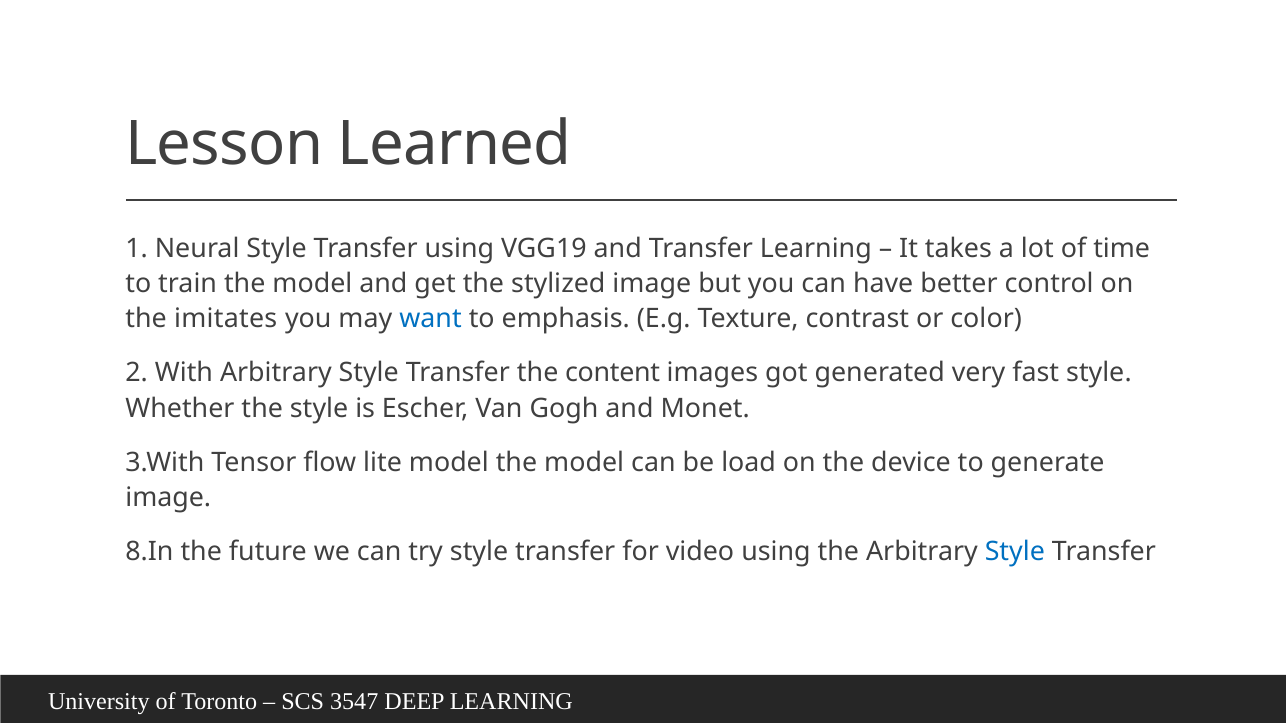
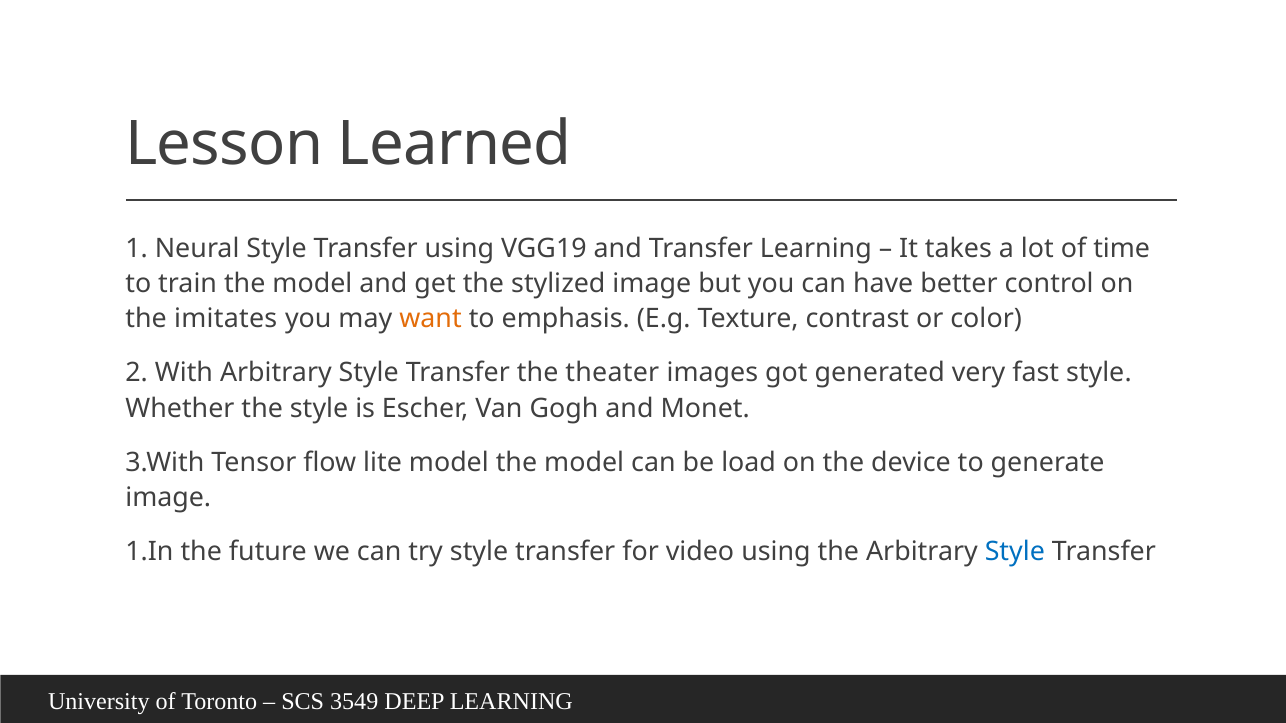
want colour: blue -> orange (431, 319)
content: content -> theater (612, 373)
8.In: 8.In -> 1.In (149, 552)
3547: 3547 -> 3549 (354, 702)
